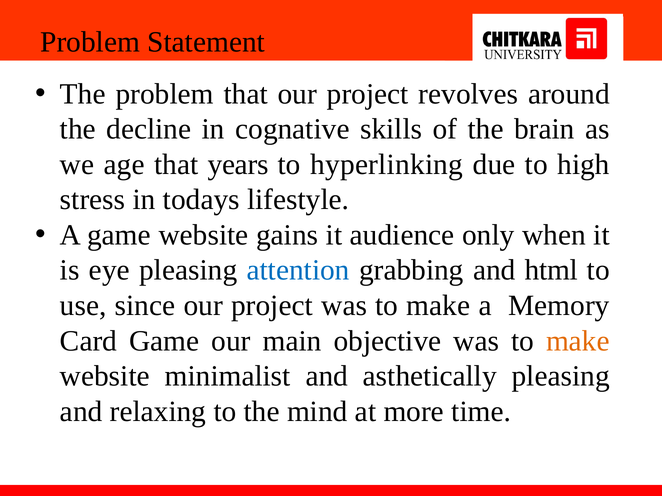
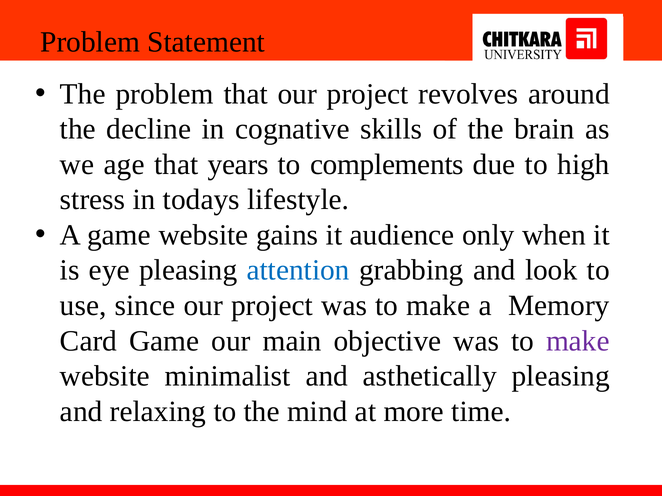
hyperlinking: hyperlinking -> complements (387, 165)
html: html -> look (551, 271)
make colour: orange -> purple (578, 341)
